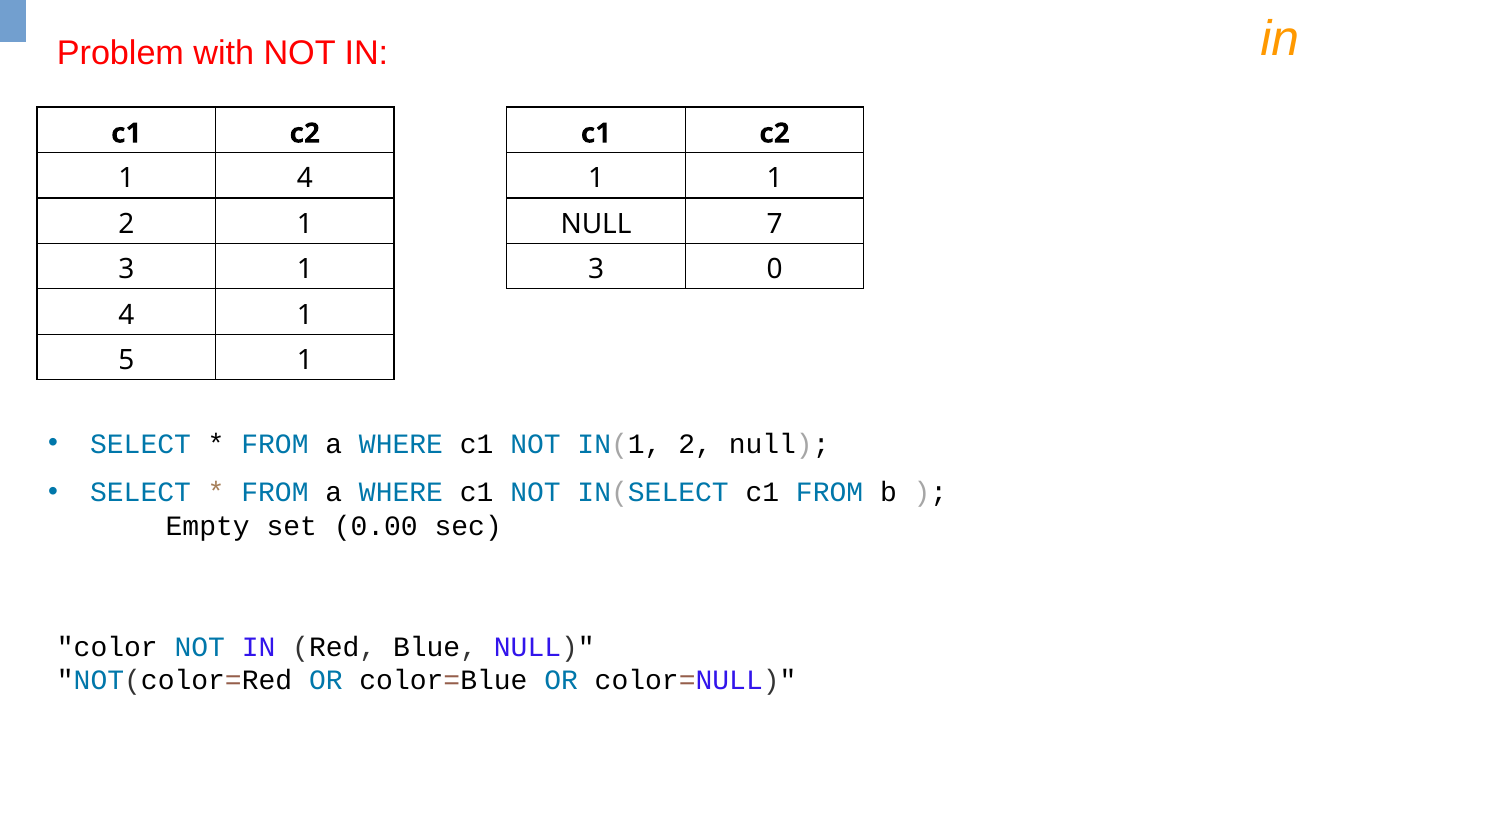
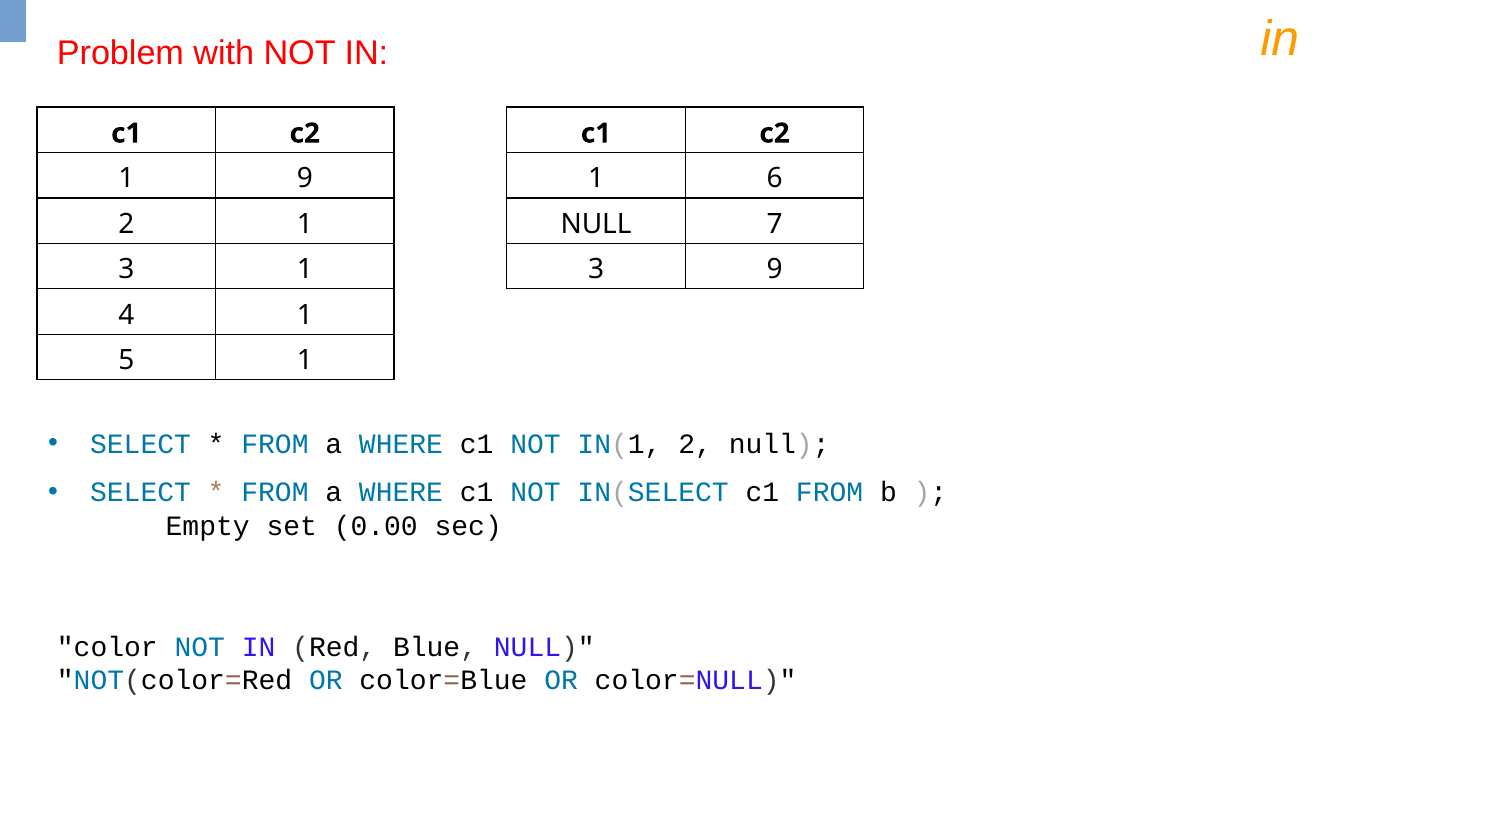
4: 4 -> 9 (305, 179)
1 1: 1 -> 6 (775, 179)
3 0: 0 -> 9 (775, 270)
